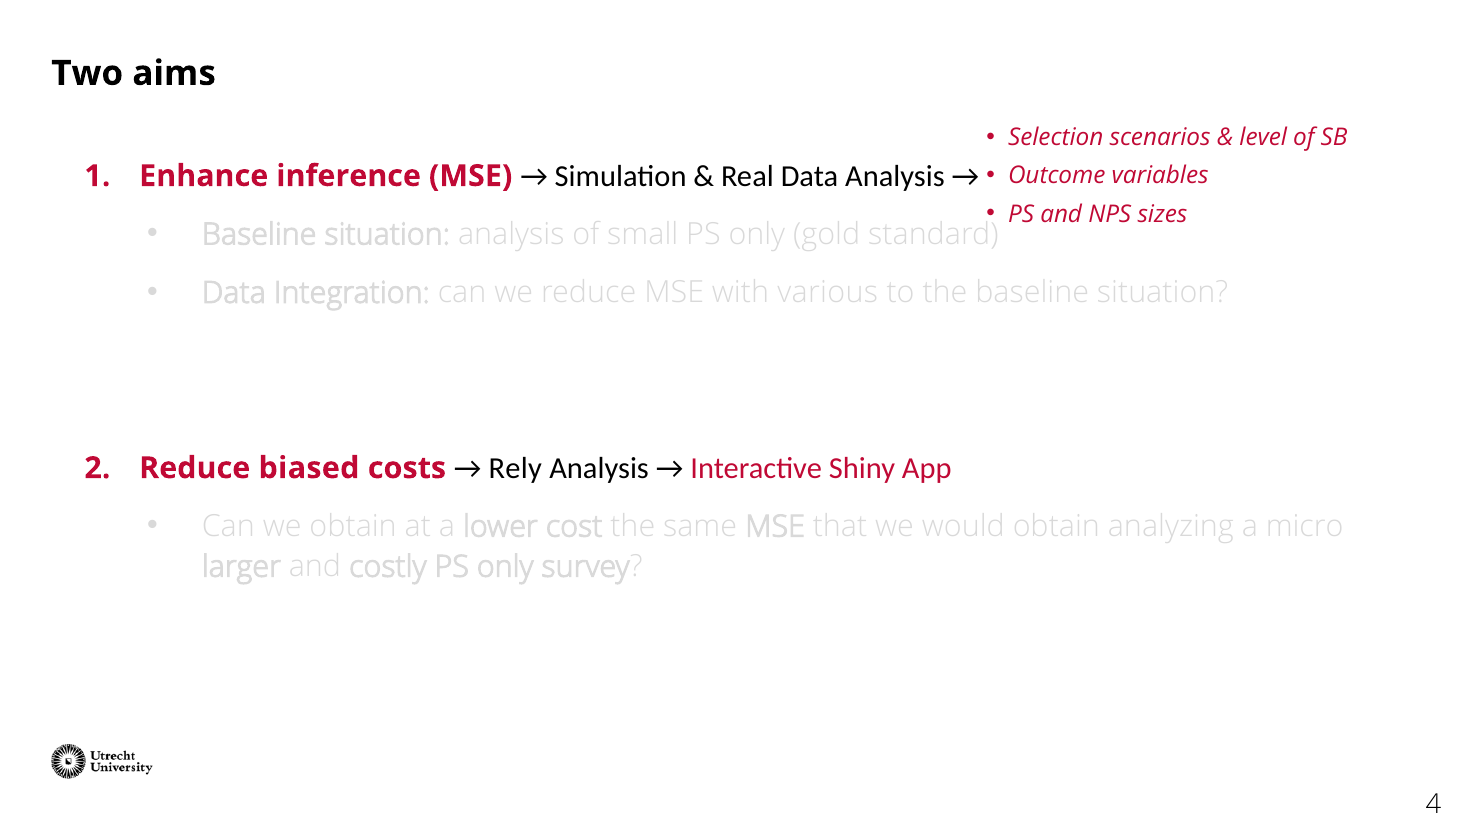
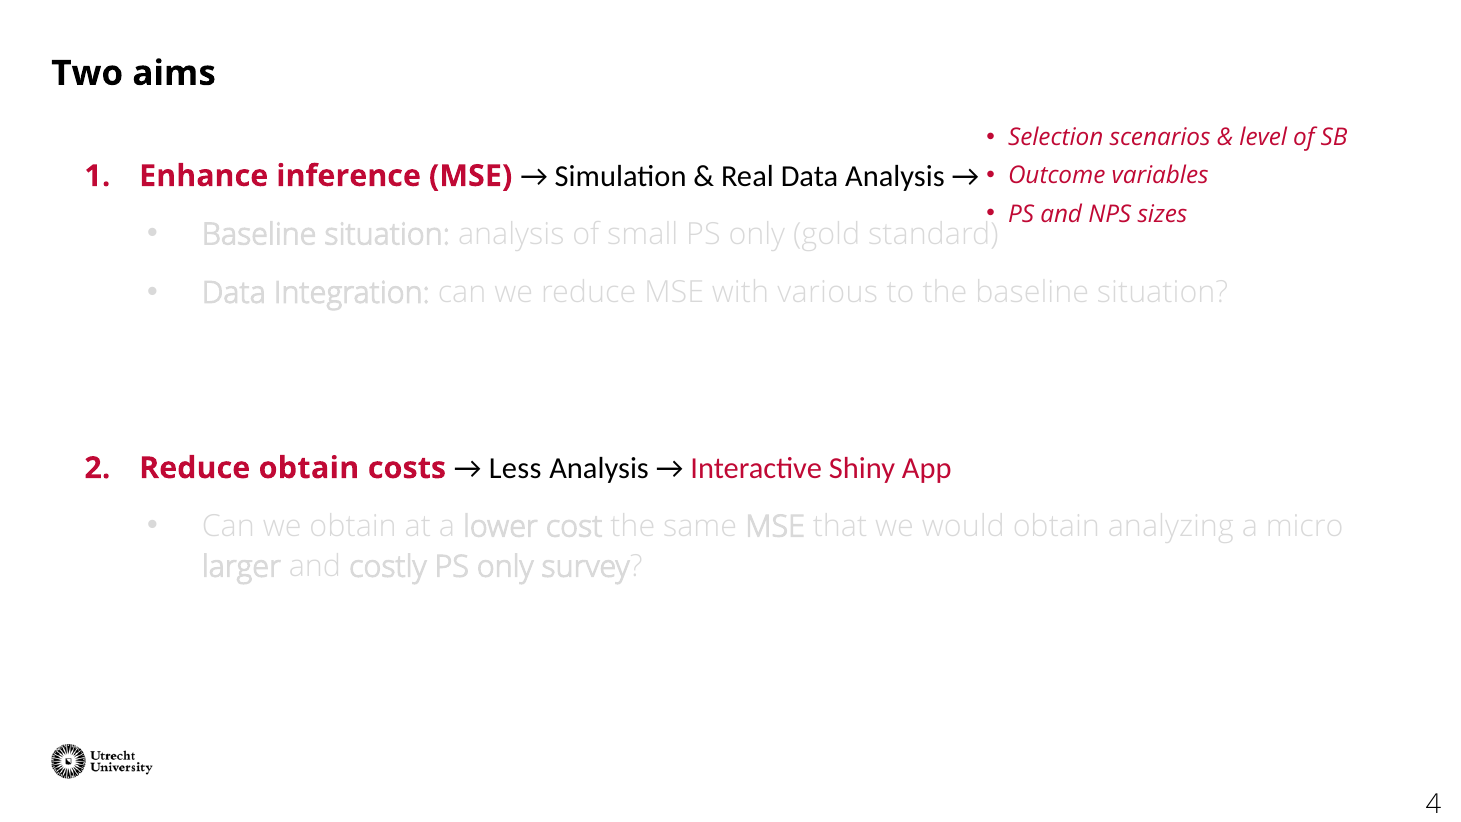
Reduce biased: biased -> obtain (309, 468)
Rely: Rely -> Less (515, 468)
